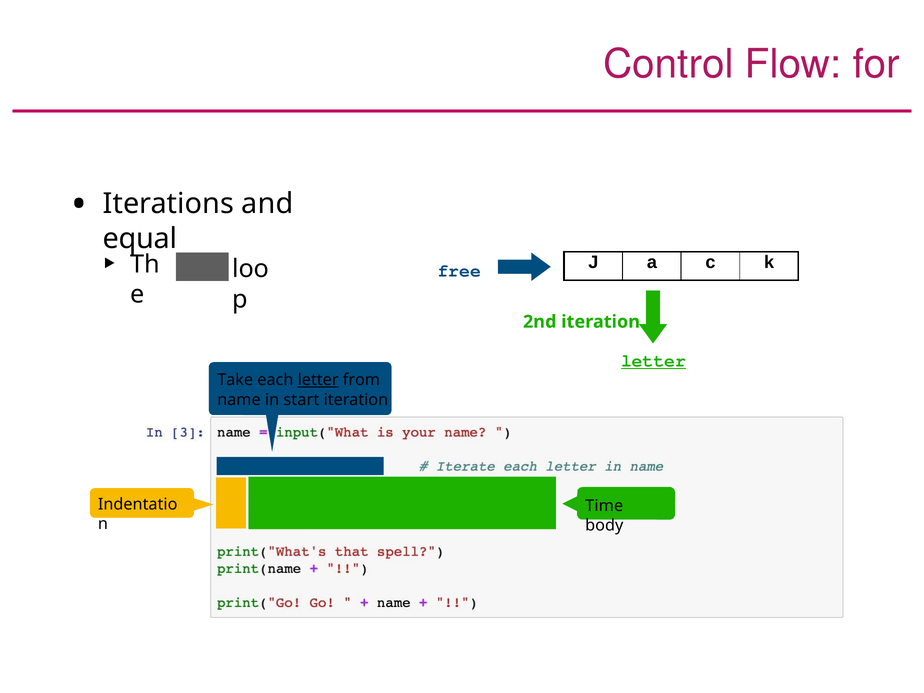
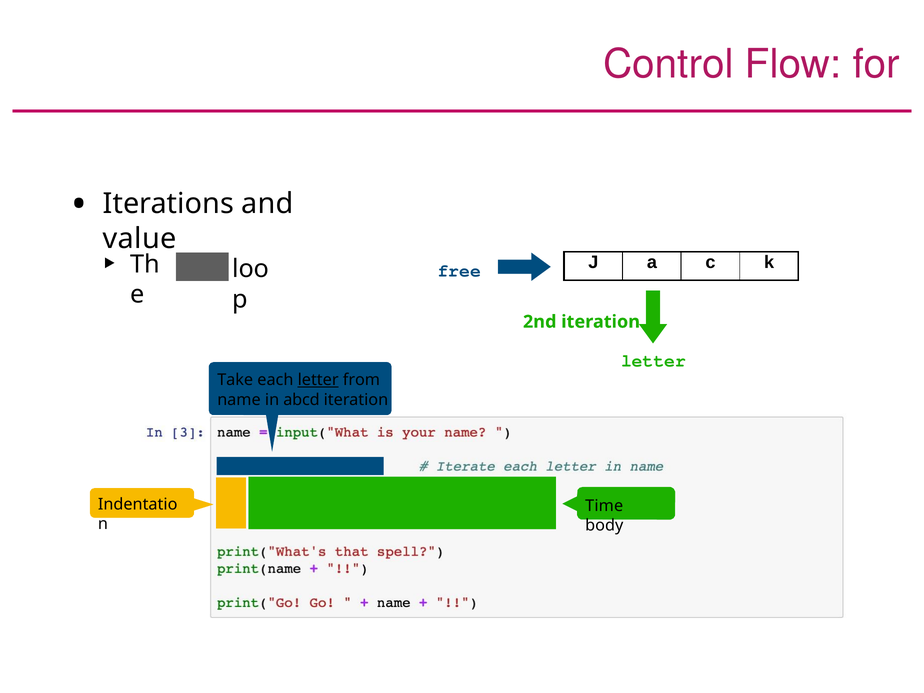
equal: equal -> value (140, 239)
letter underline: present -> none (654, 361)
start: start -> abcd (301, 400)
